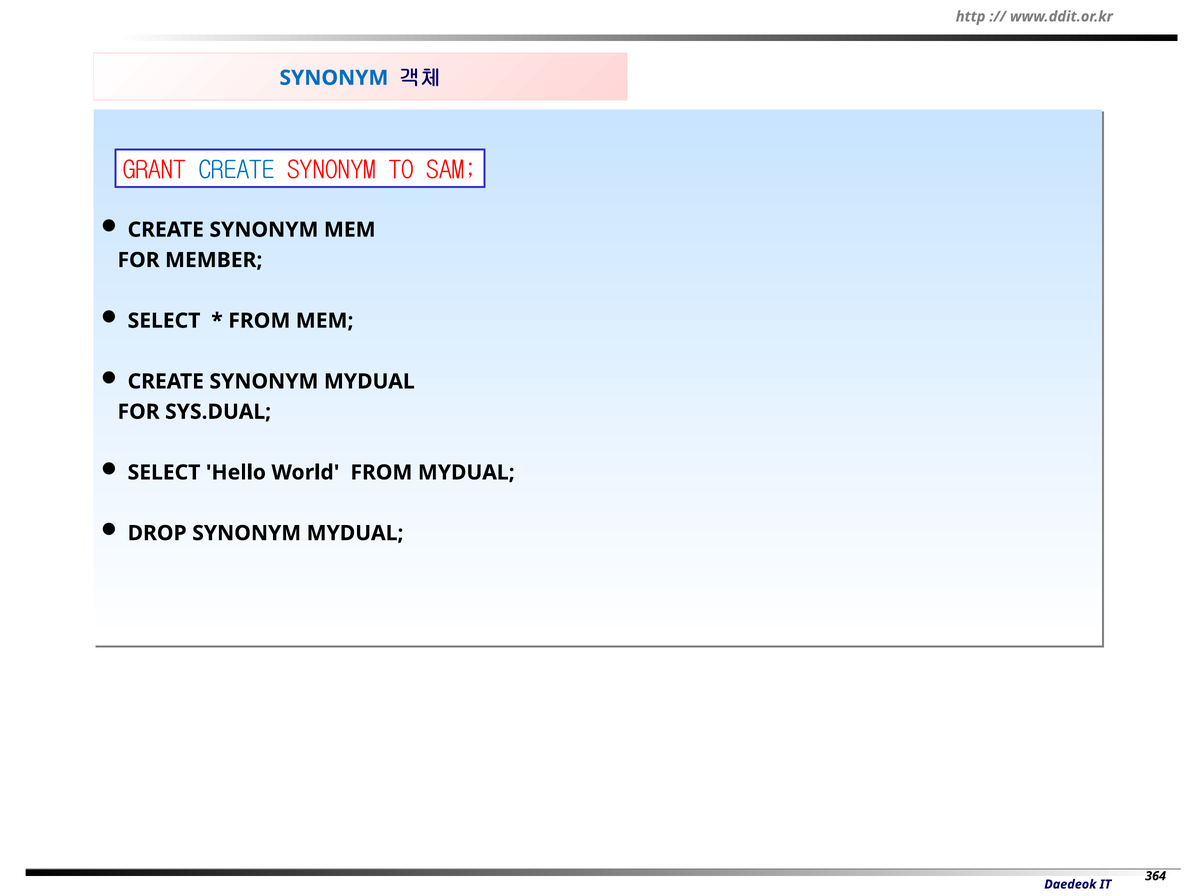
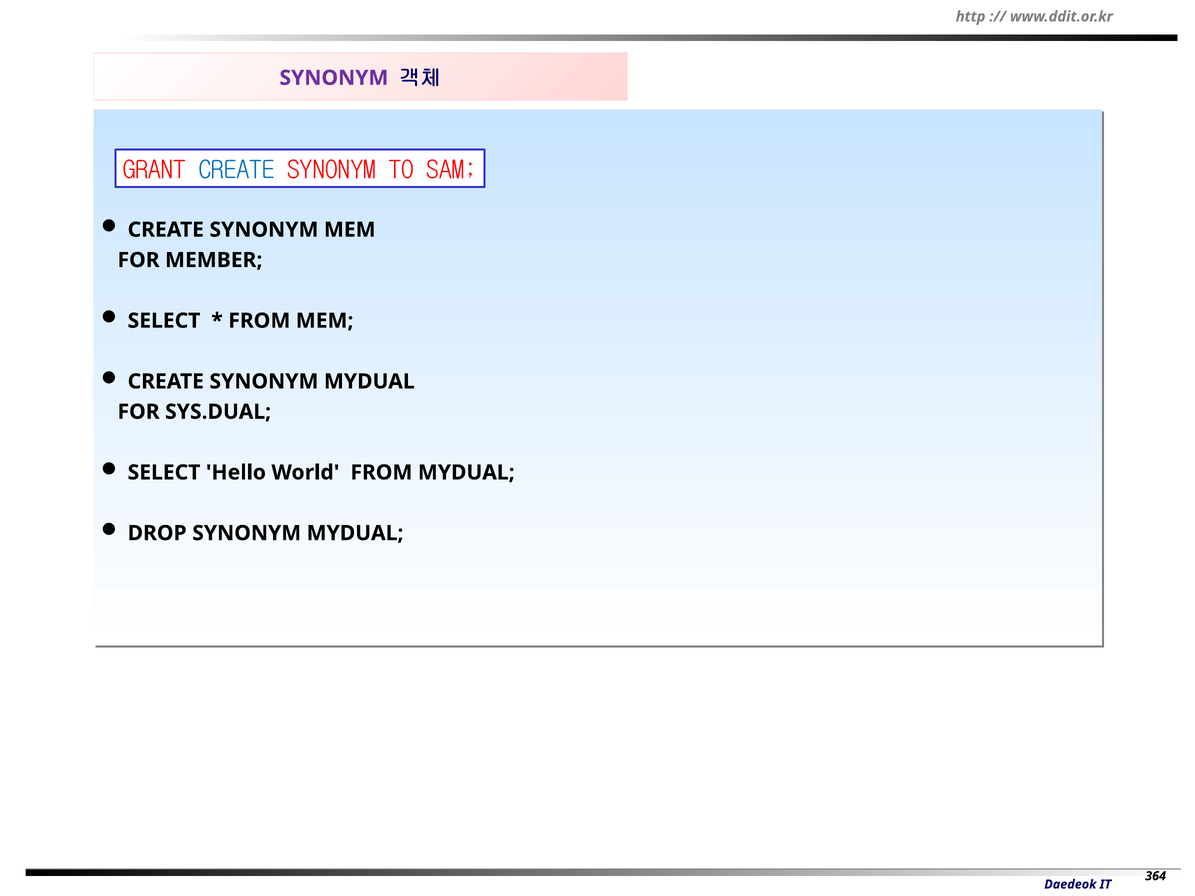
SYNONYM colour: blue -> purple (334, 78)
